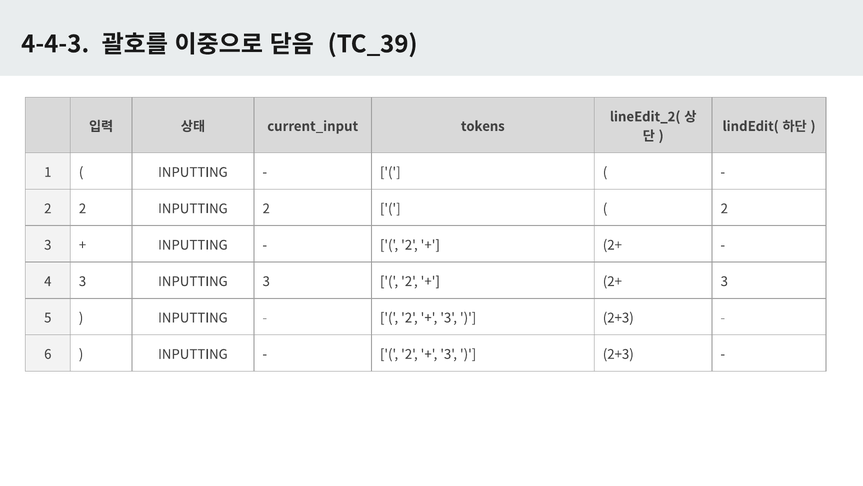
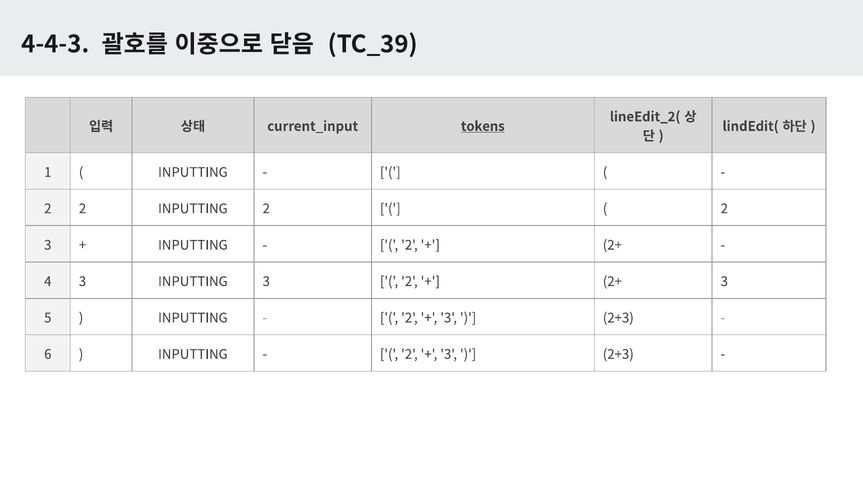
tokens underline: none -> present (483, 126)
